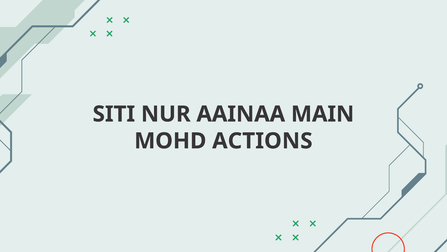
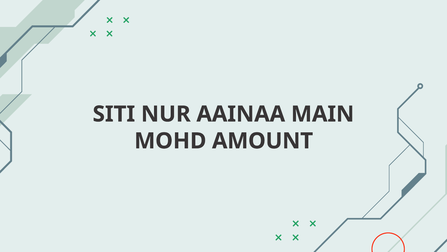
ACTIONS: ACTIONS -> AMOUNT (263, 141)
